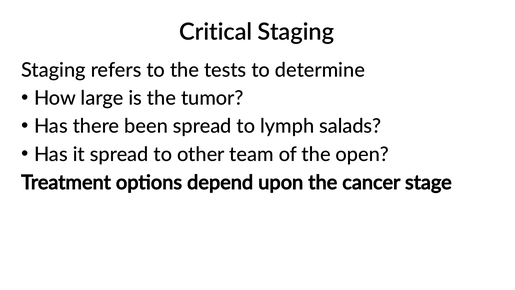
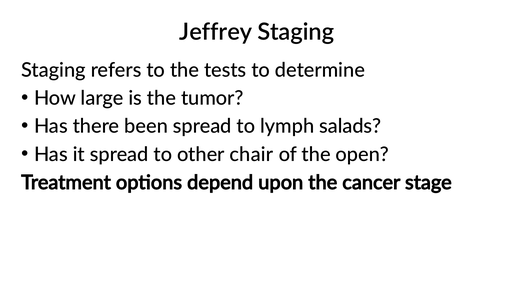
Critical: Critical -> Jeffrey (216, 32)
team: team -> chair (251, 154)
